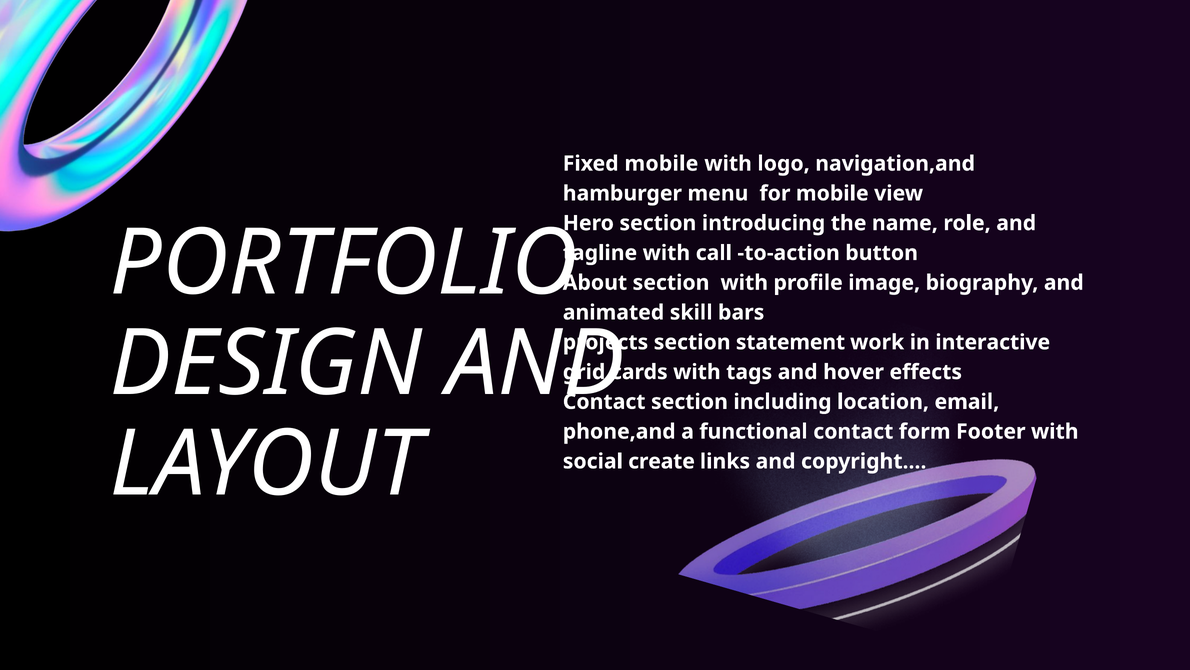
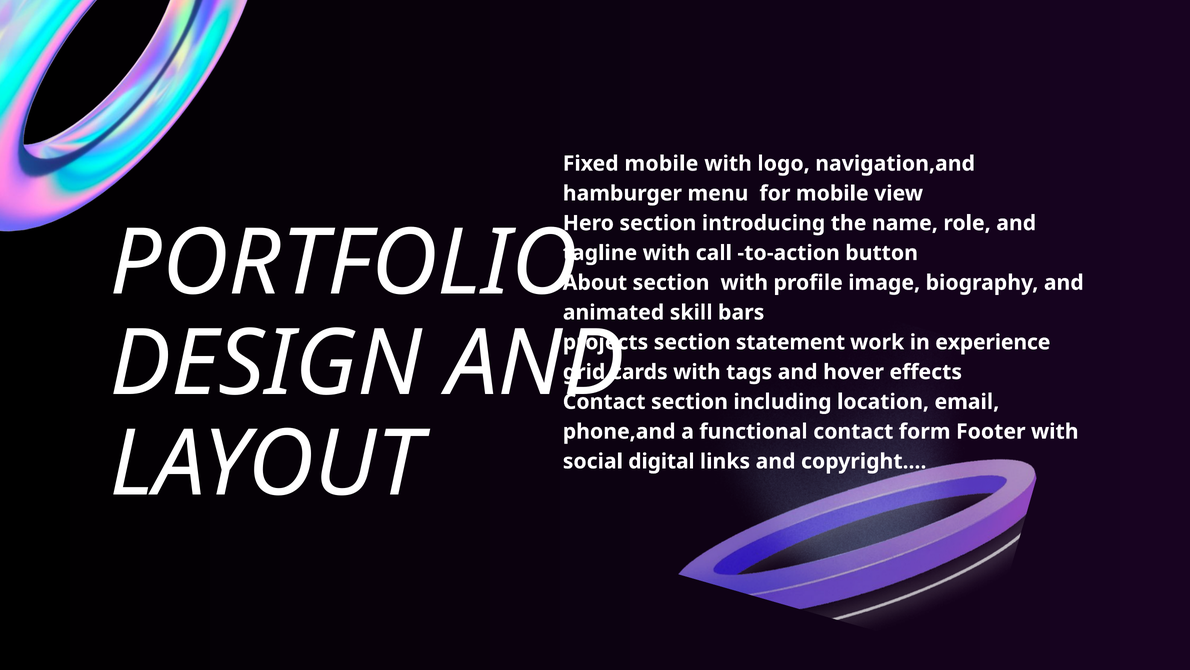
interactive: interactive -> experience (993, 342)
create: create -> digital (662, 461)
